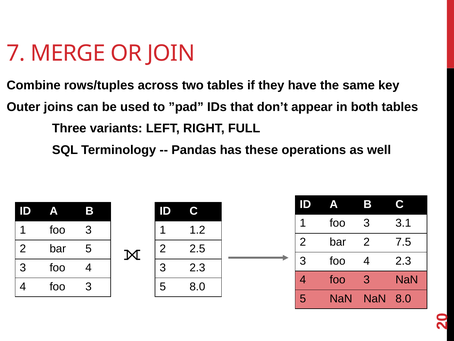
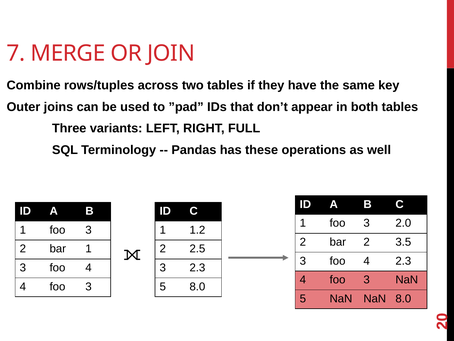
3.1: 3.1 -> 2.0 (403, 223)
7.5: 7.5 -> 3.5 (403, 242)
bar 5: 5 -> 1 (89, 249)
